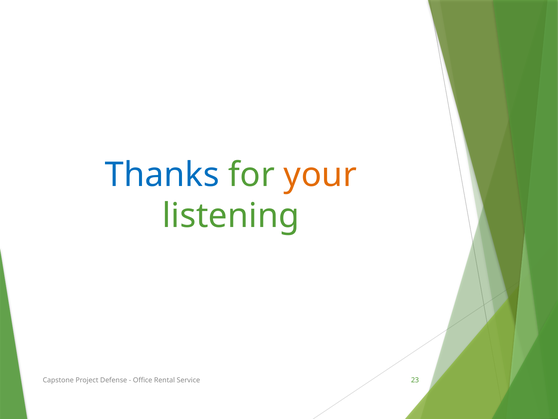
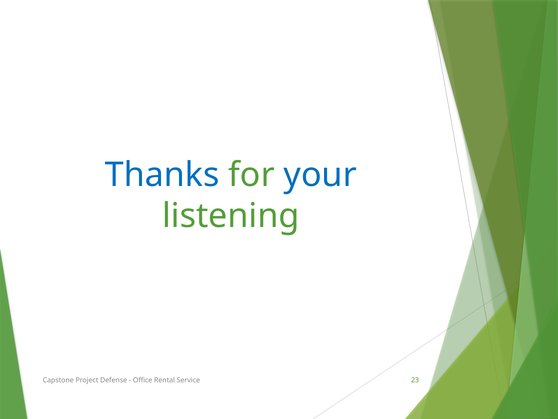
your colour: orange -> blue (320, 175)
